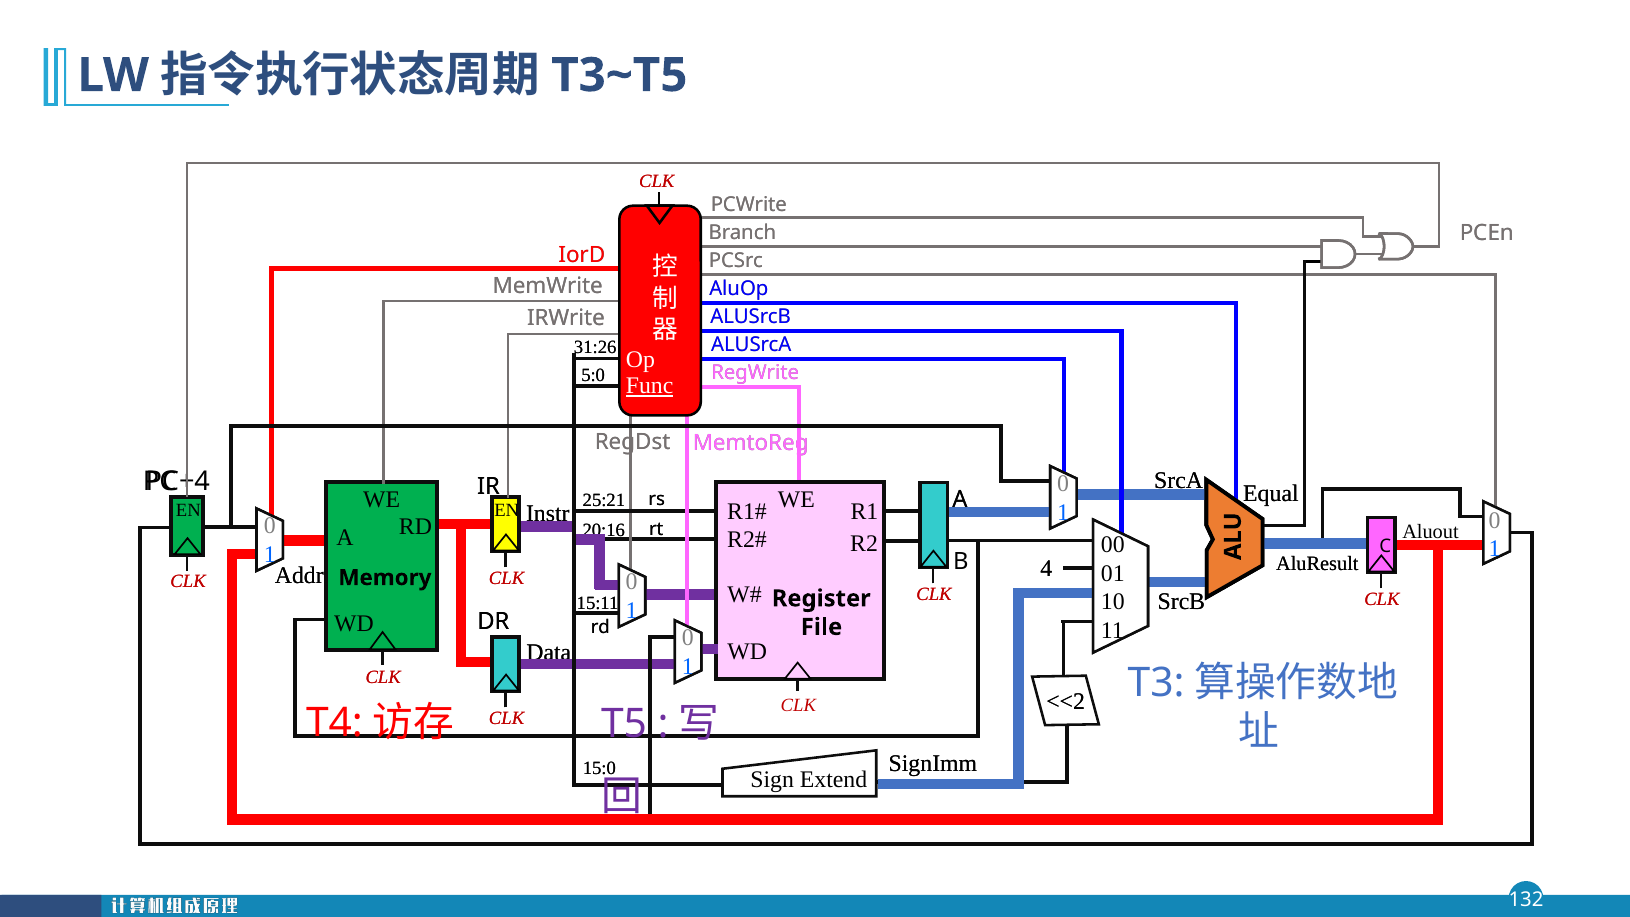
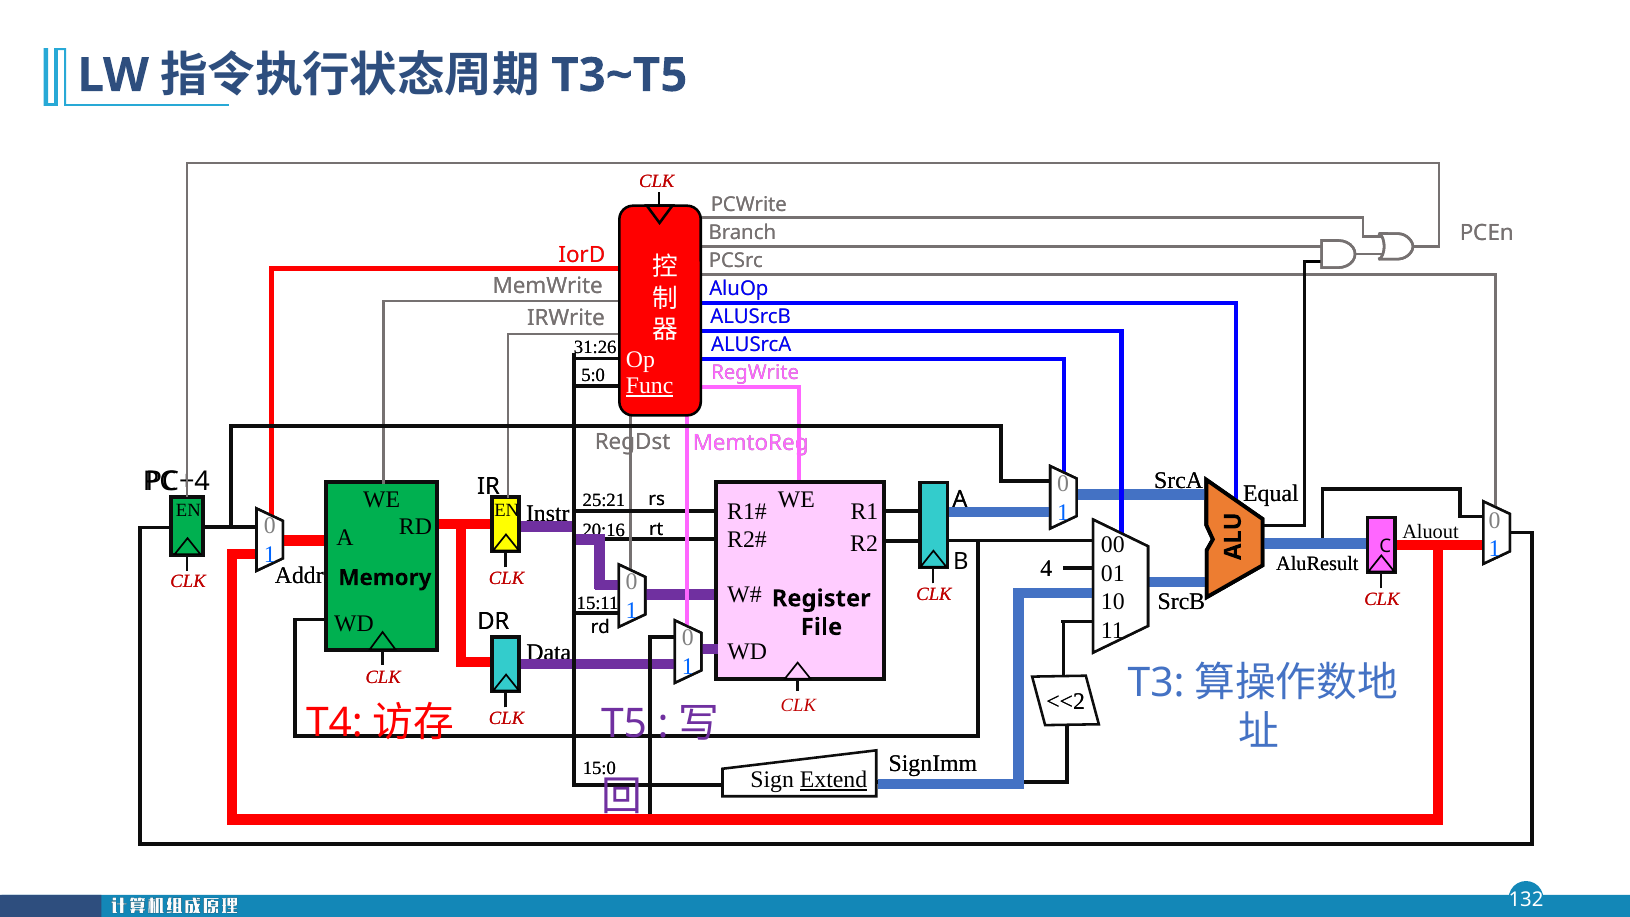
Extend underline: none -> present (834, 780)
